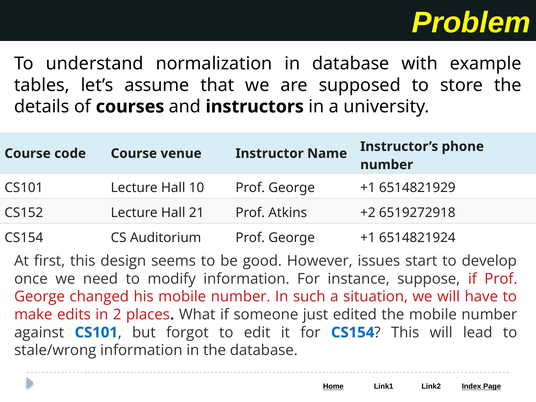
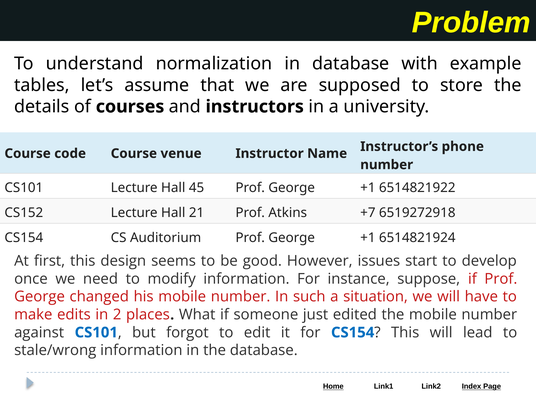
10: 10 -> 45 (197, 188)
6514821929: 6514821929 -> 6514821922 (417, 188)
+2: +2 -> +7 (368, 213)
